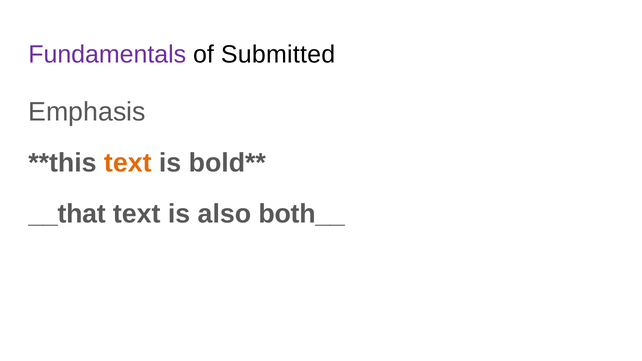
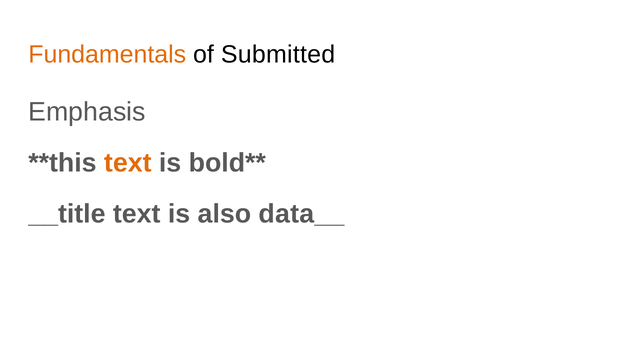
Fundamentals colour: purple -> orange (107, 54)
__that: __that -> __title (67, 214)
both__: both__ -> data__ (301, 214)
